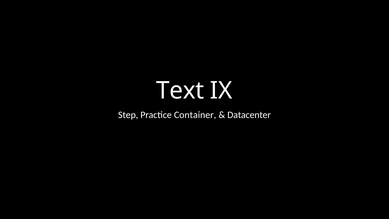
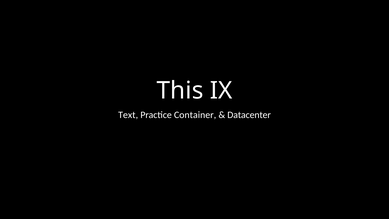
Text: Text -> This (180, 91)
Step: Step -> Text (128, 115)
